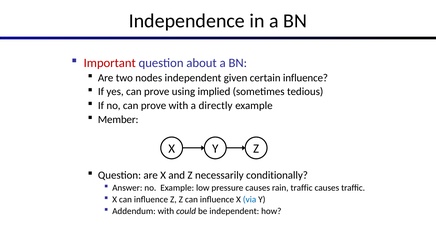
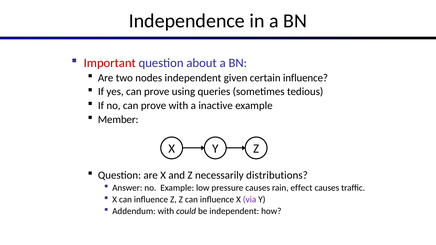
implied: implied -> queries (214, 92)
directly: directly -> inactive (216, 106)
conditionally: conditionally -> distributions (277, 175)
rain traffic: traffic -> effect (302, 188)
via colour: blue -> purple (250, 200)
